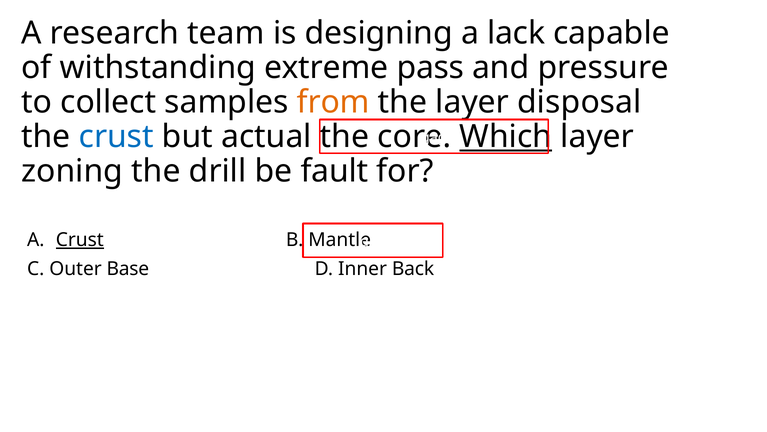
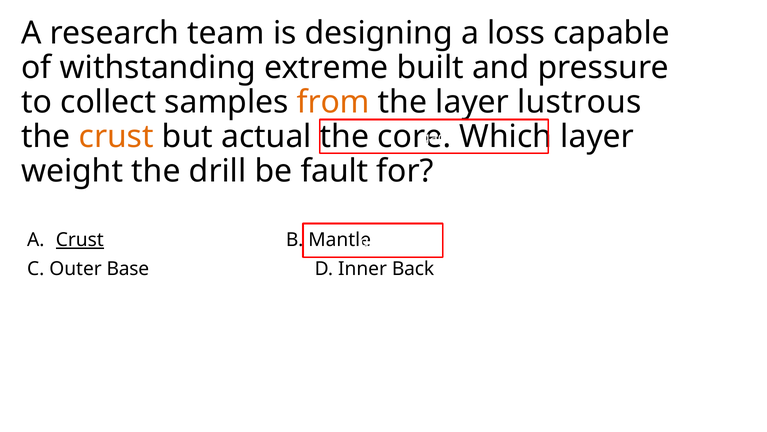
lack: lack -> loss (516, 33)
pass: pass -> built (430, 67)
disposal: disposal -> lustrous (579, 102)
crust colour: blue -> orange (116, 136)
Which underline: present -> none (506, 136)
zoning: zoning -> weight (72, 171)
